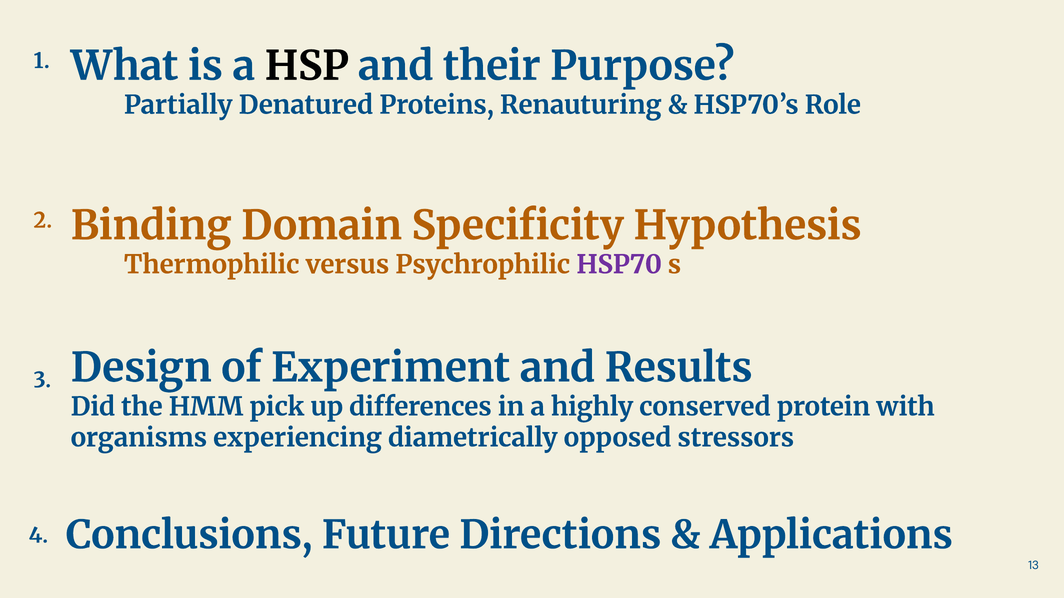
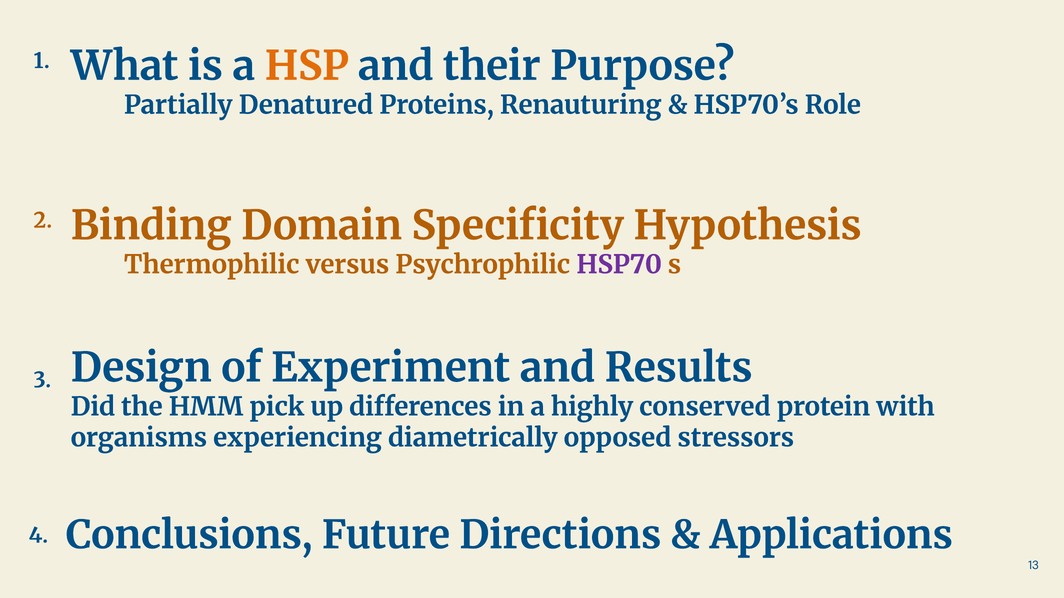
HSP colour: black -> orange (307, 66)
